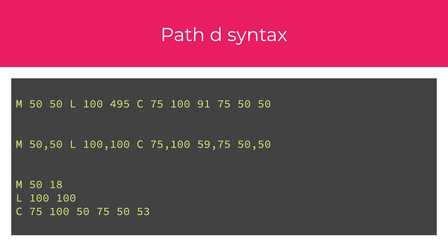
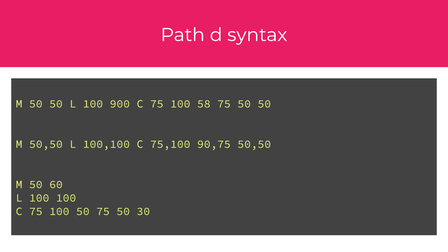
495: 495 -> 900 (120, 104)
91: 91 -> 58 (204, 104)
59,75: 59,75 -> 90,75 (214, 144)
18: 18 -> 60 (56, 184)
53: 53 -> 30 (143, 211)
